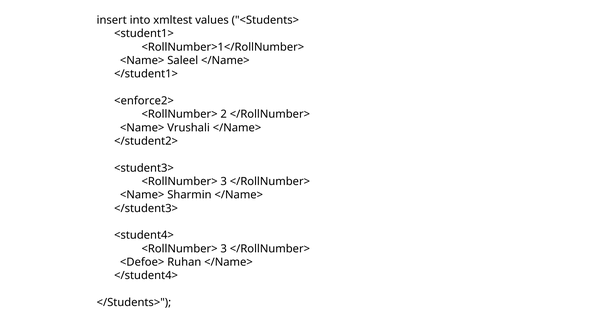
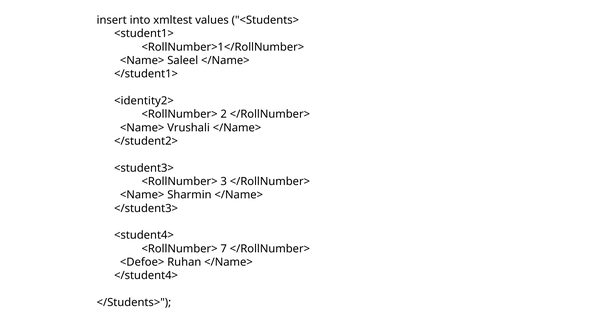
<enforce2>: <enforce2> -> <identity2> (144, 101)
3: 3 -> 7 (224, 249)
